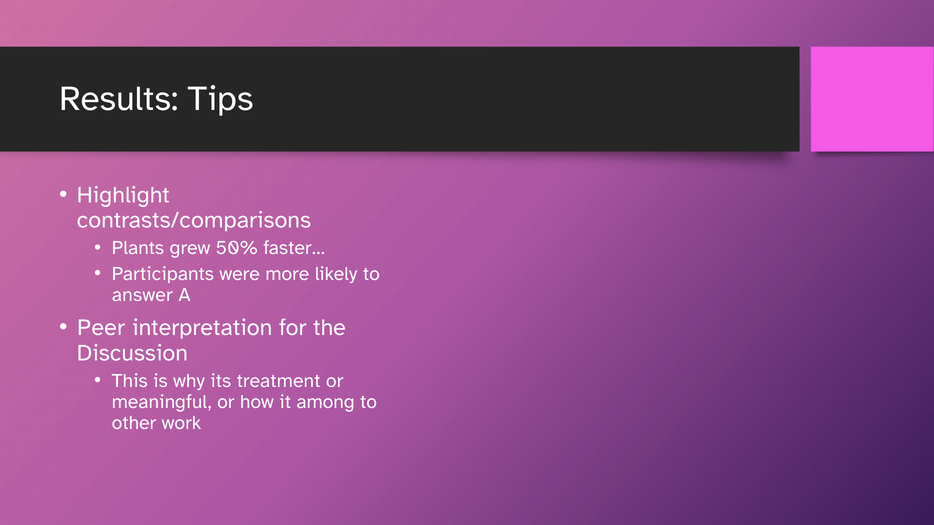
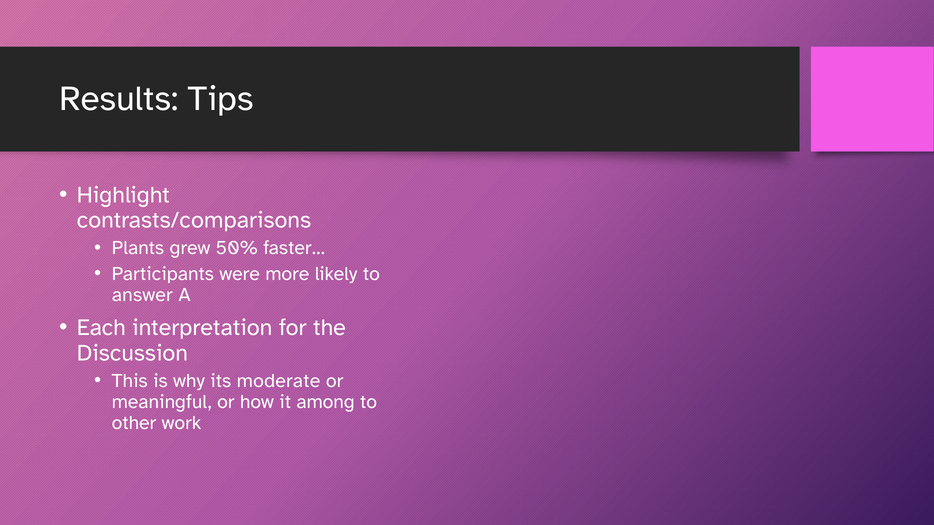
Peer: Peer -> Each (101, 328)
treatment: treatment -> moderate (278, 381)
